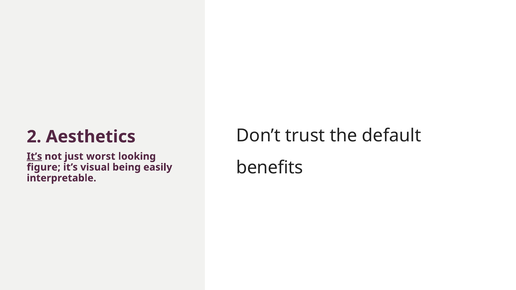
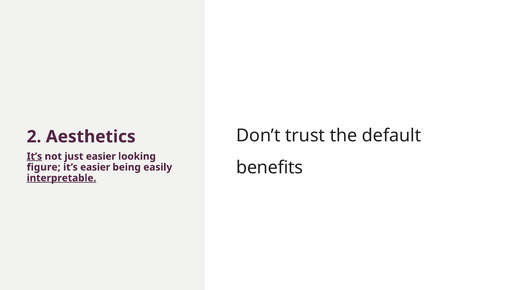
just worst: worst -> easier (101, 157)
it’s visual: visual -> easier (95, 167)
interpretable underline: none -> present (61, 178)
